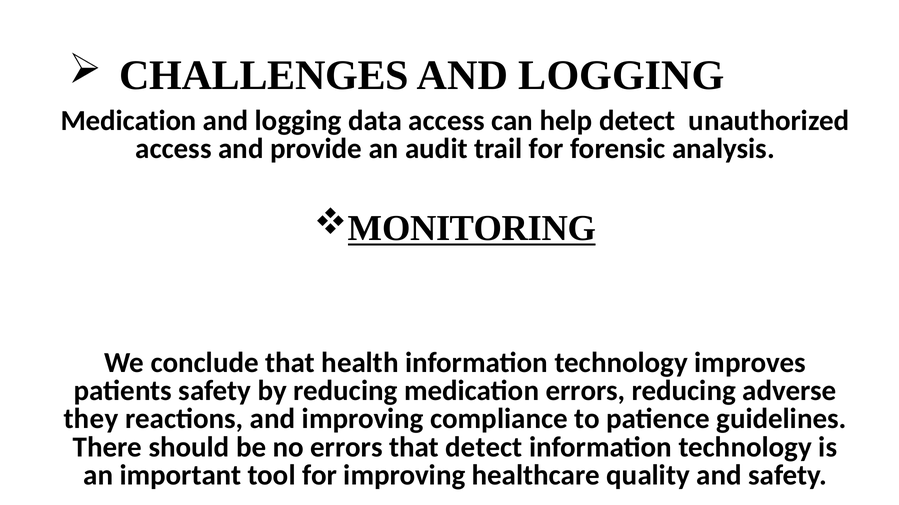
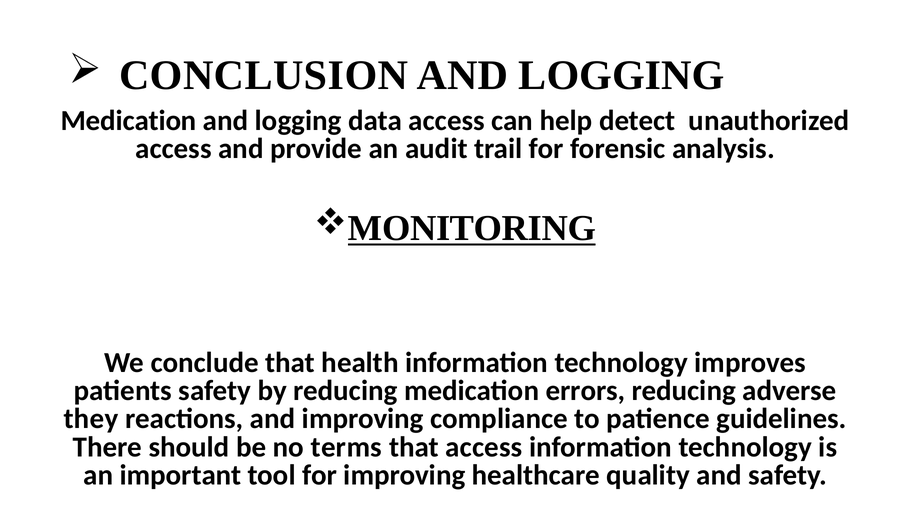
CHALLENGES: CHALLENGES -> CONCLUSION (264, 76)
no errors: errors -> terms (346, 448)
that detect: detect -> access (484, 448)
